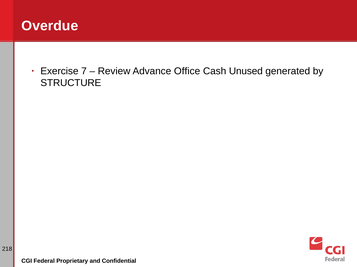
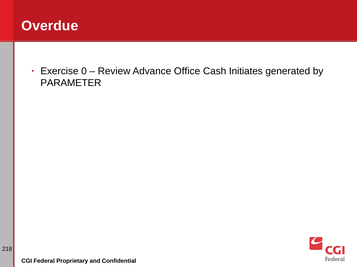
7: 7 -> 0 (84, 71)
Unused: Unused -> Initiates (246, 71)
STRUCTURE: STRUCTURE -> PARAMETER (71, 83)
